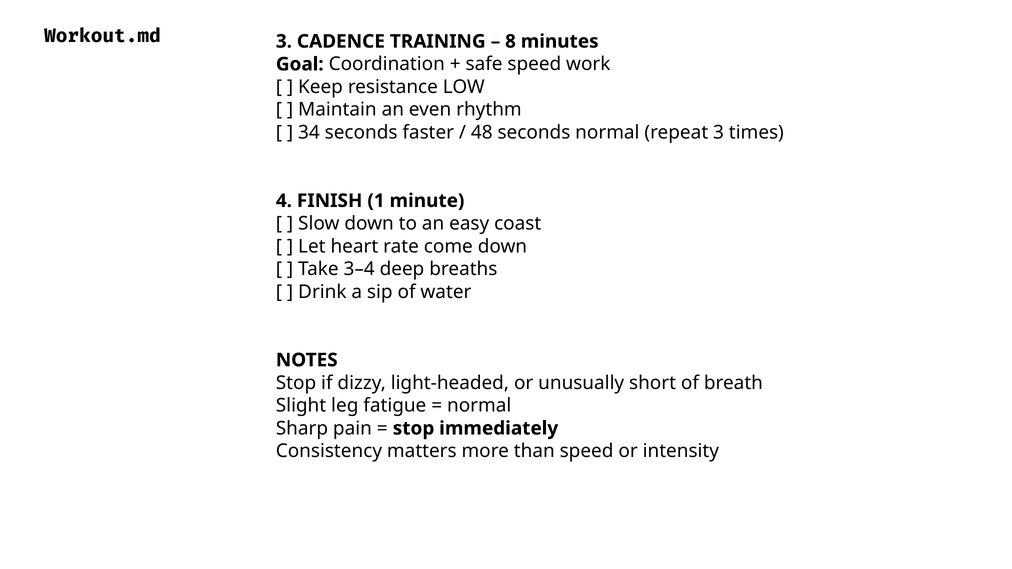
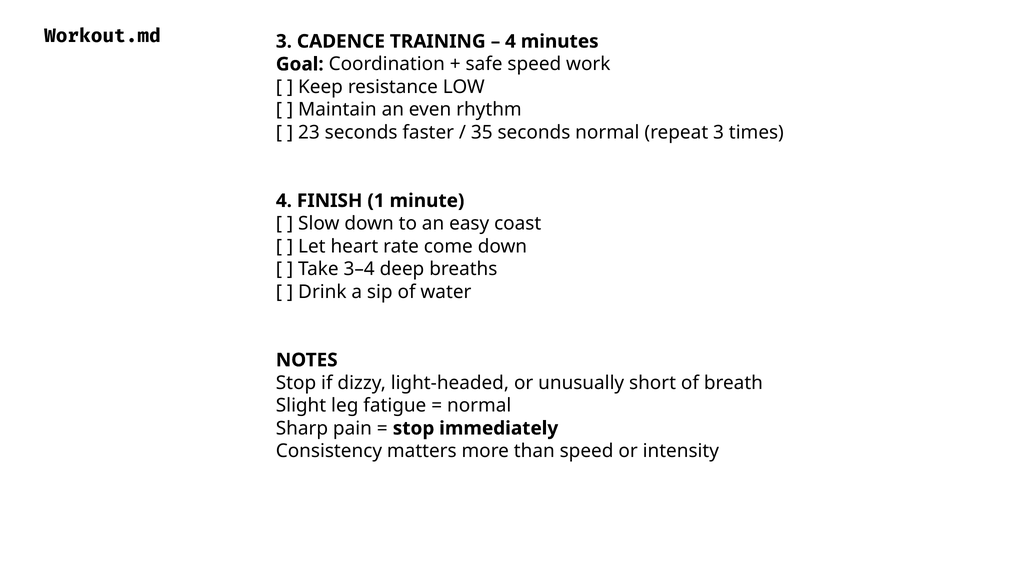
8: 8 -> 4 (510, 41)
34: 34 -> 23 (309, 133)
48: 48 -> 35 (482, 133)
